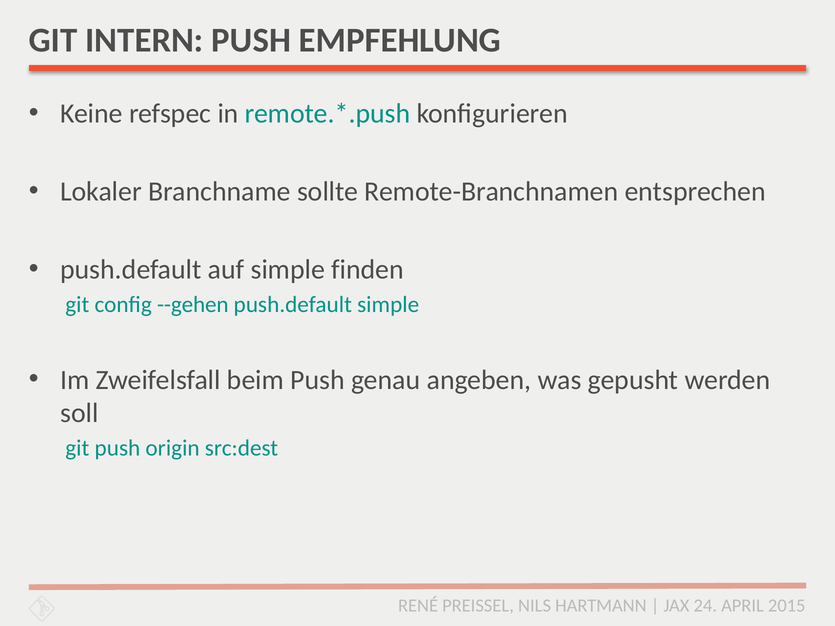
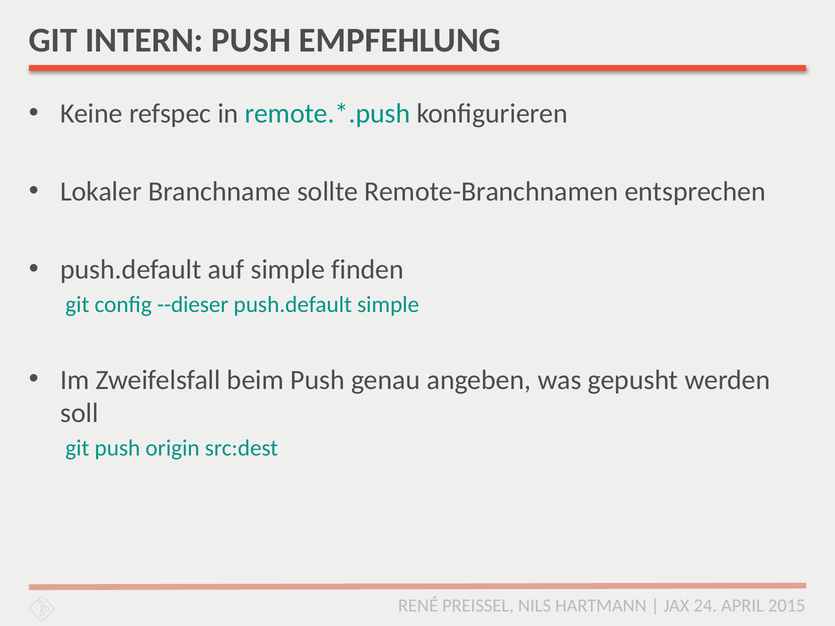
--gehen: --gehen -> --dieser (193, 305)
